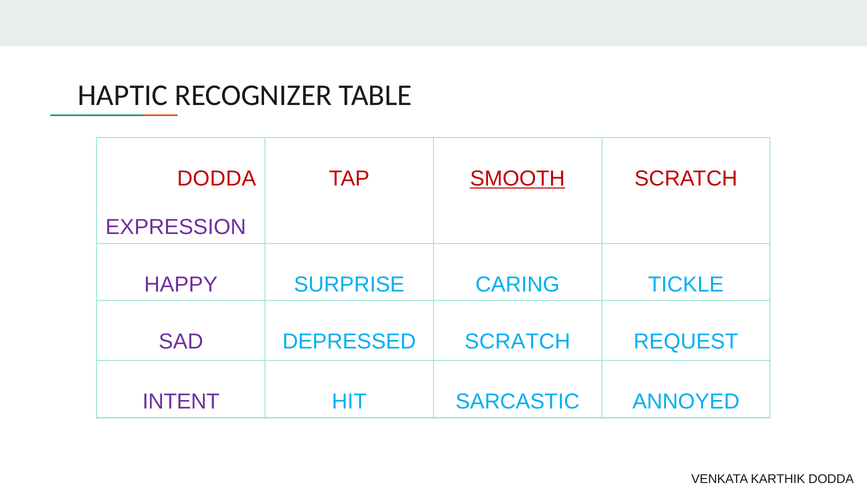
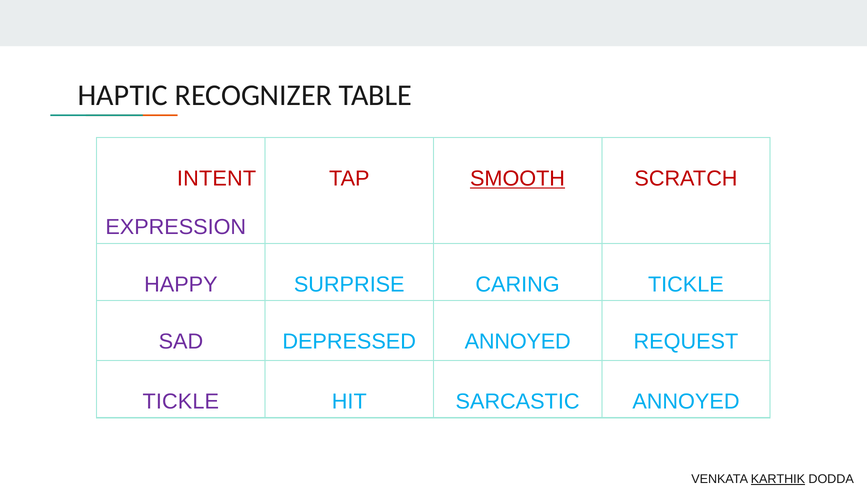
DODDA: DODDA -> INTENT (217, 179)
DEPRESSED SCRATCH: SCRATCH -> ANNOYED (518, 342)
INTENT: INTENT -> TICKLE (181, 401)
KARTHIK underline: none -> present (778, 479)
